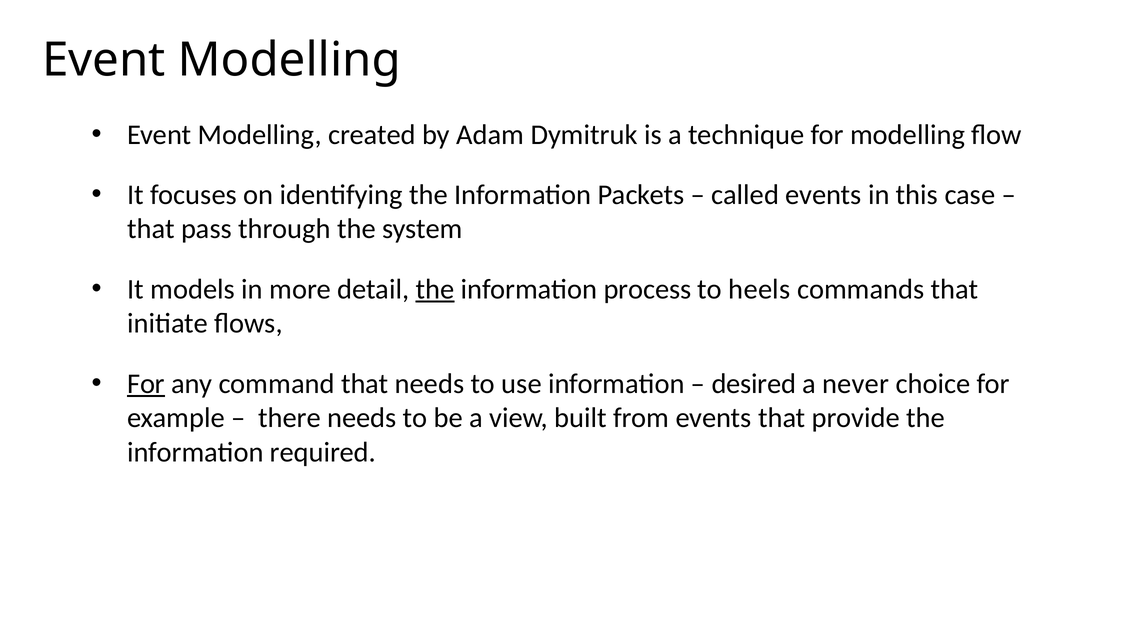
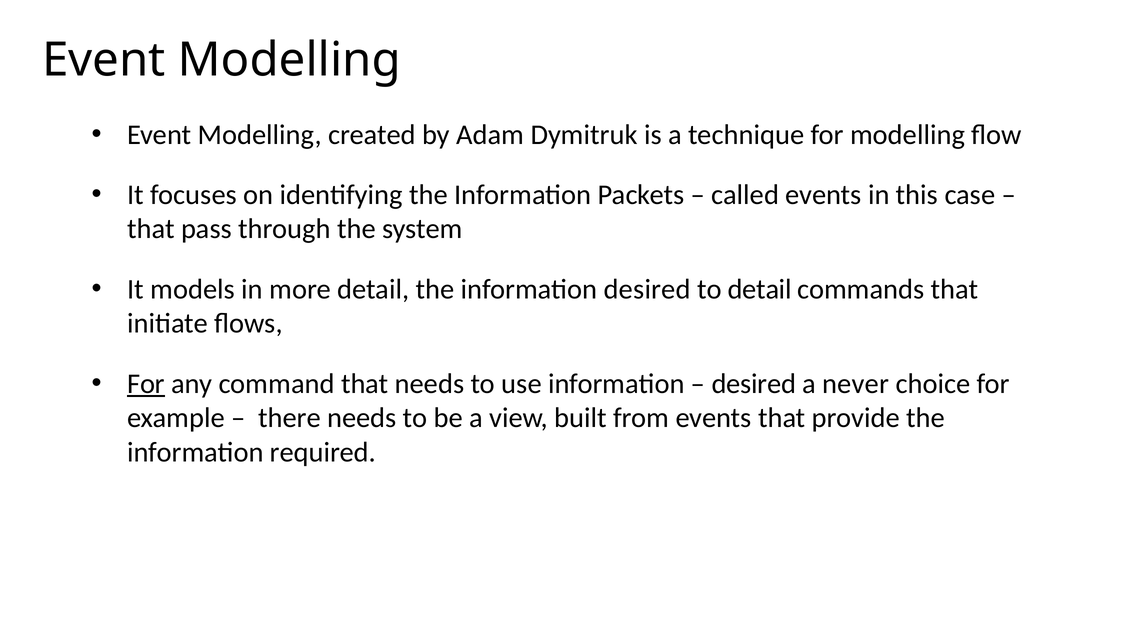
the underline: present -> none (435, 289)
information process: process -> desired (647, 289)
to heels: heels -> detail (760, 289)
